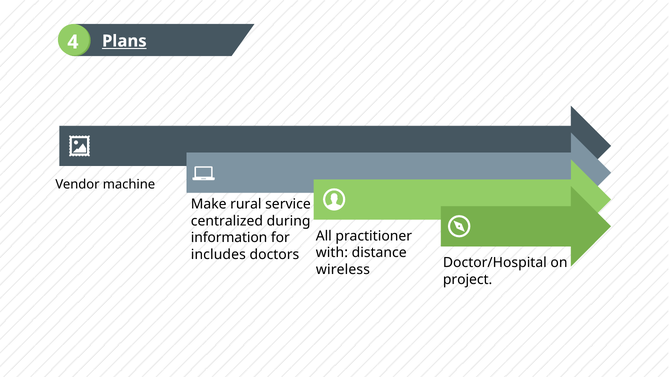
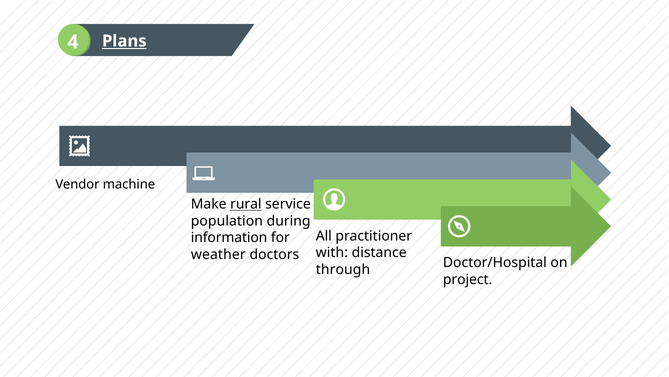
rural underline: none -> present (246, 204)
centralized: centralized -> population (227, 221)
includes: includes -> weather (218, 254)
wireless: wireless -> through (343, 269)
